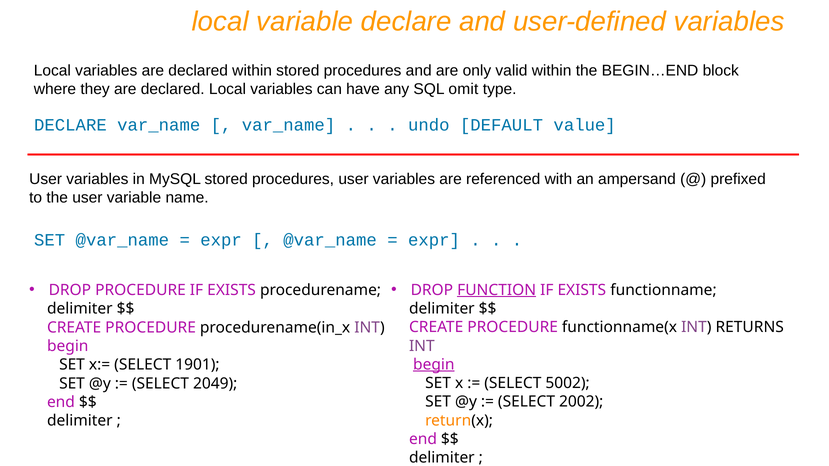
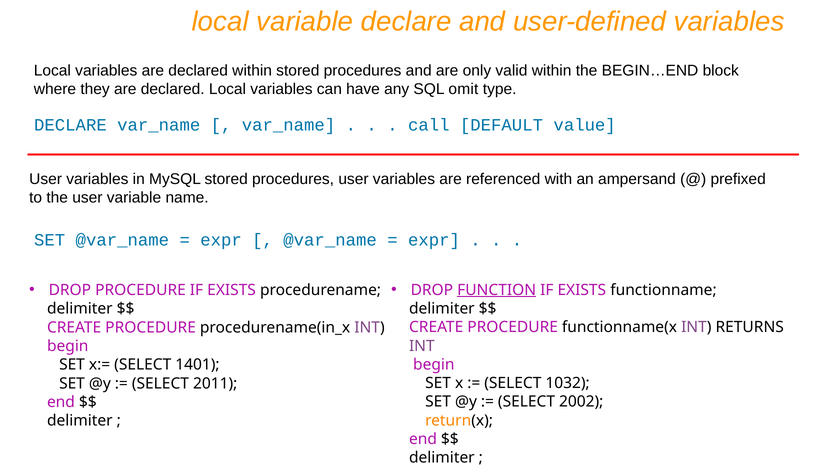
undo: undo -> call (429, 125)
begin underline: present -> none (434, 365)
1901: 1901 -> 1401 (197, 365)
5002: 5002 -> 1032 (568, 383)
2049: 2049 -> 2011 (215, 384)
